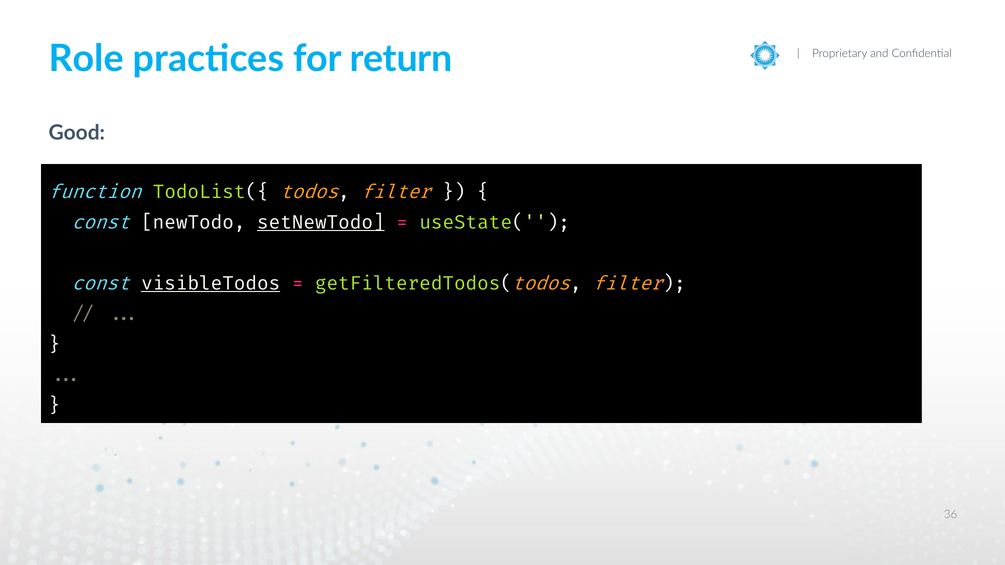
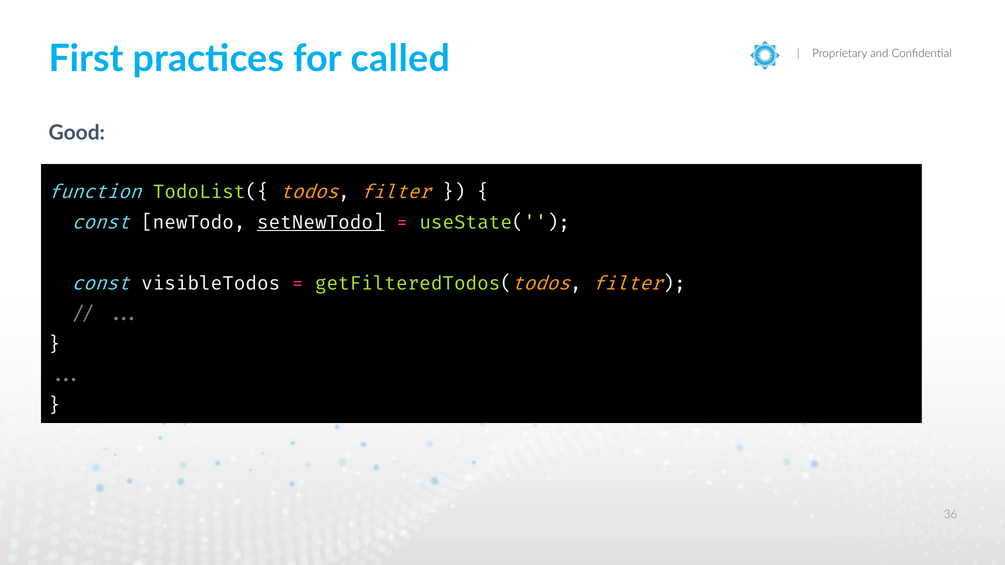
Role: Role -> First (86, 59)
return: return -> called (401, 59)
visibleTodos underline: present -> none (211, 284)
